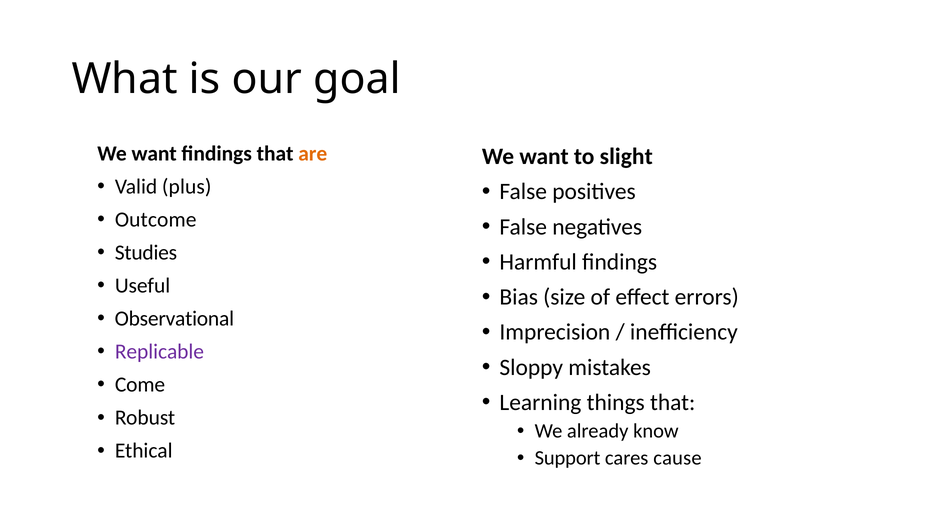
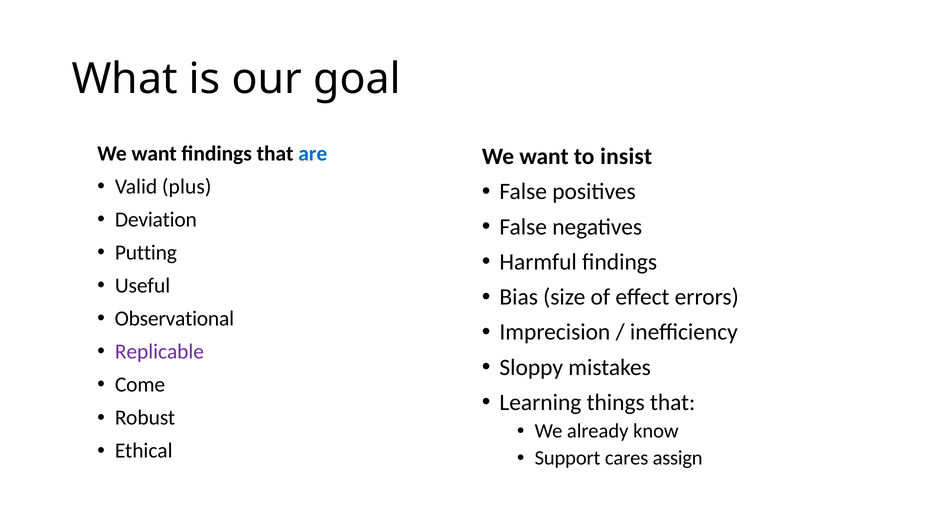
are colour: orange -> blue (313, 154)
slight: slight -> insist (626, 156)
Outcome: Outcome -> Deviation (156, 220)
Studies: Studies -> Putting (146, 253)
cause: cause -> assign (678, 458)
